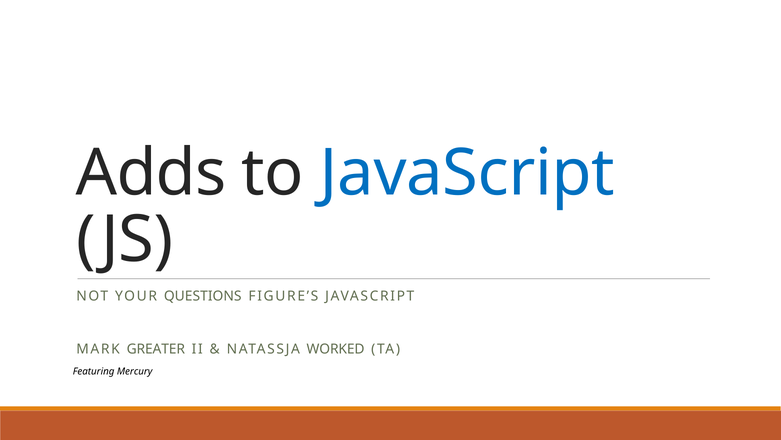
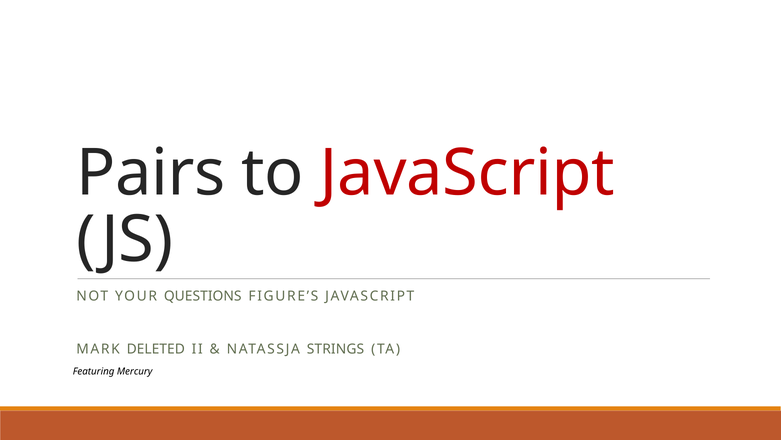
Adds: Adds -> Pairs (151, 173)
JavaScript colour: blue -> red (467, 173)
GREATER: GREATER -> DELETED (156, 348)
WORKED: WORKED -> STRINGS (335, 348)
